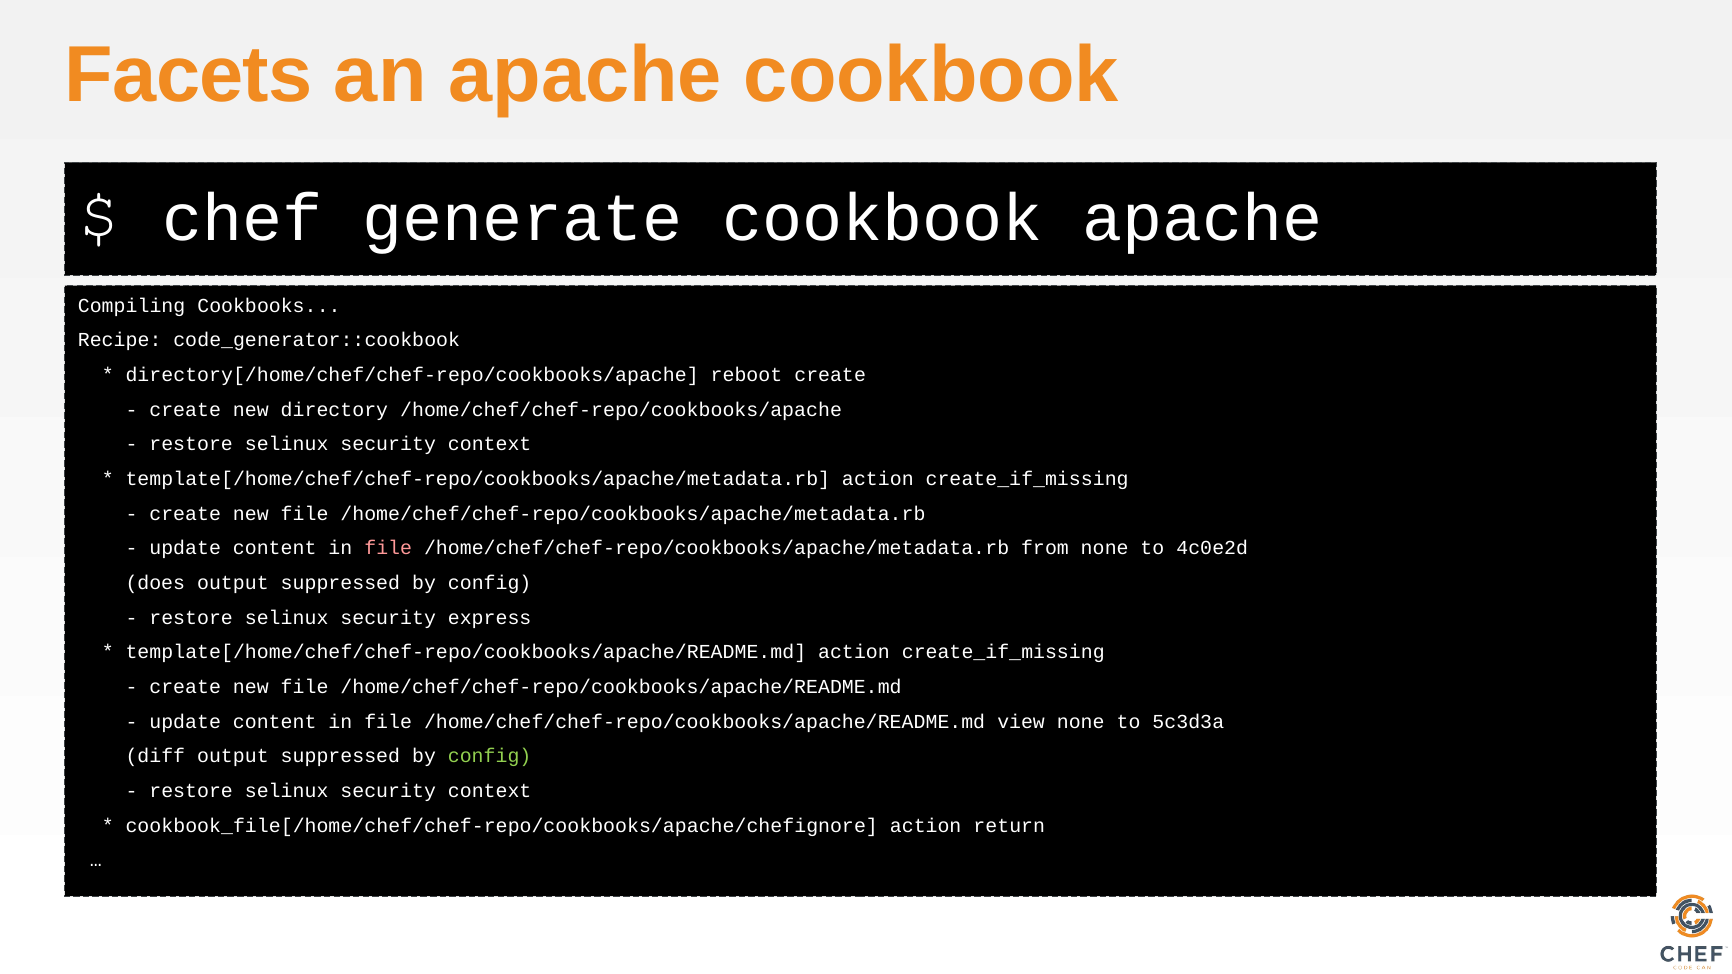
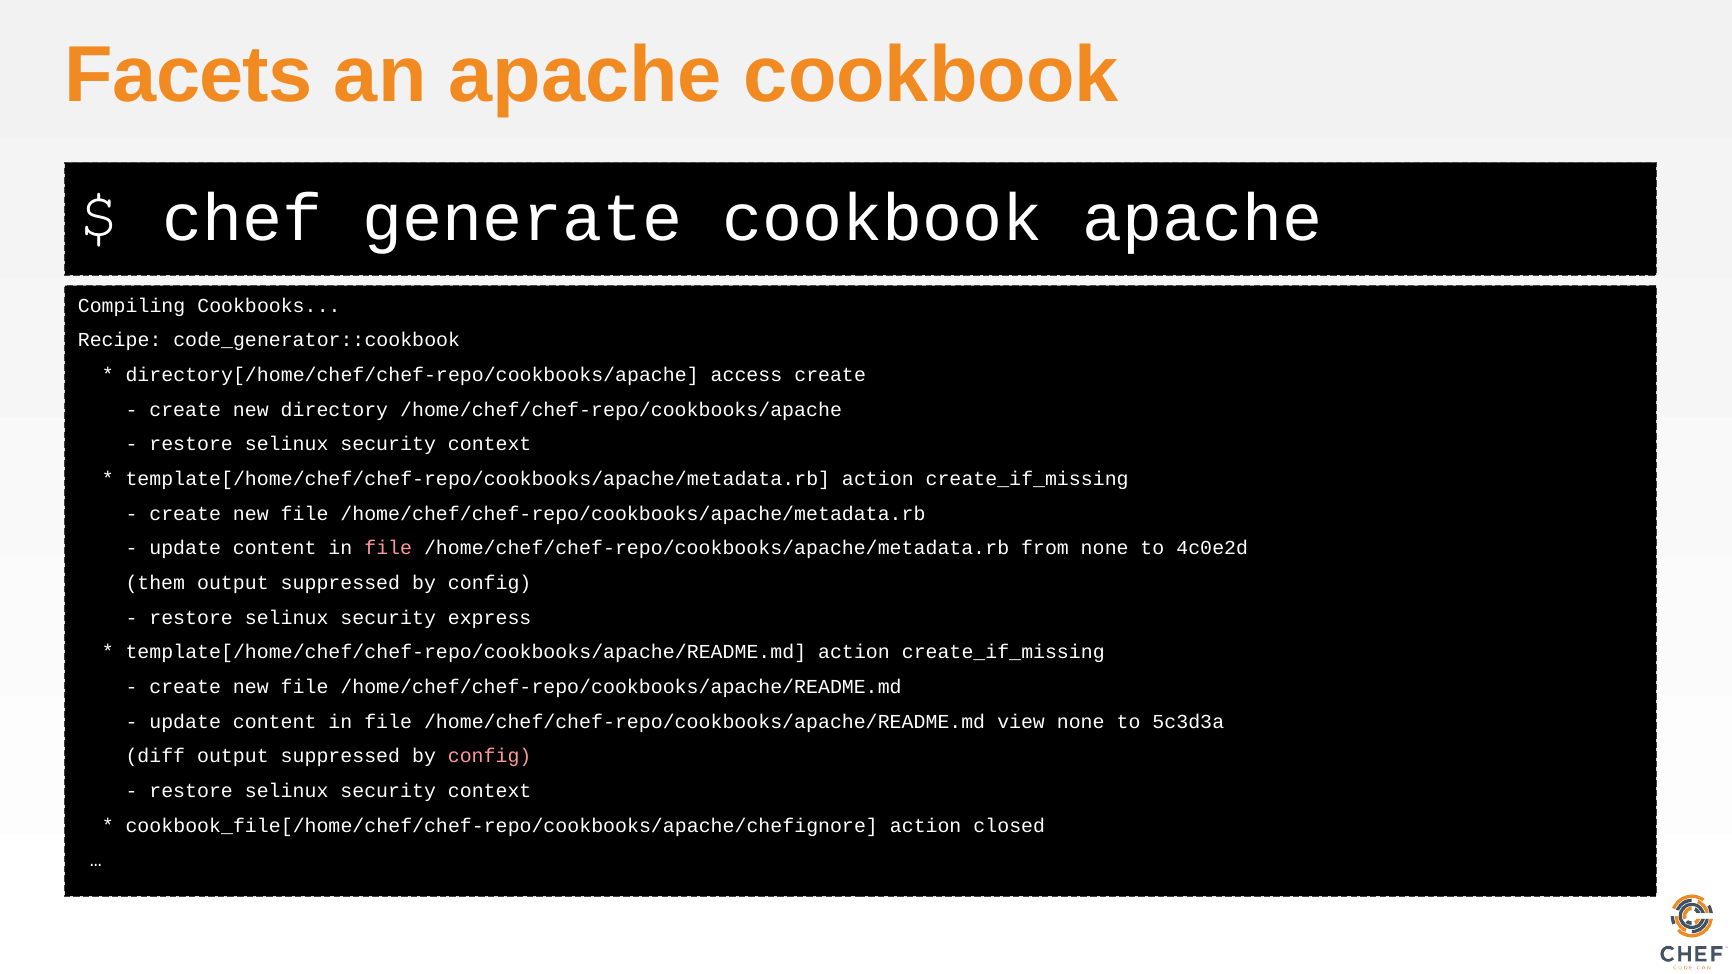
reboot: reboot -> access (746, 375)
does: does -> them (155, 583)
config colour: light green -> pink (490, 756)
return: return -> closed (1009, 826)
